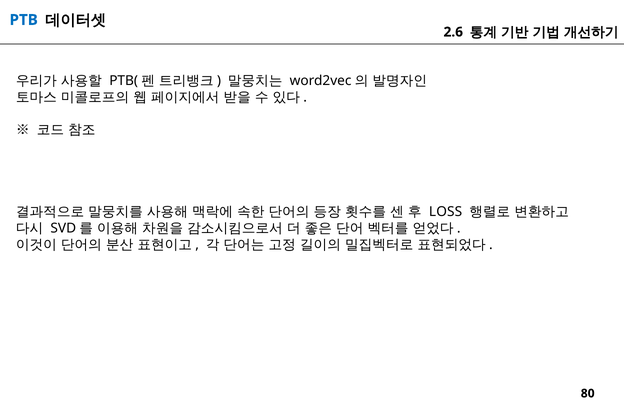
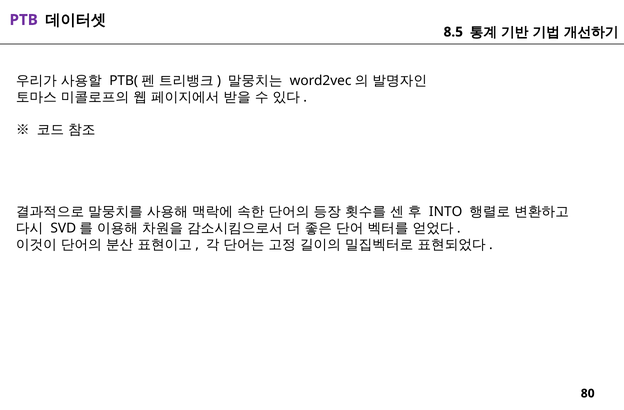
PTB colour: blue -> purple (24, 20)
2.6: 2.6 -> 8.5 (453, 32)
LOSS: LOSS -> INTO (446, 212)
